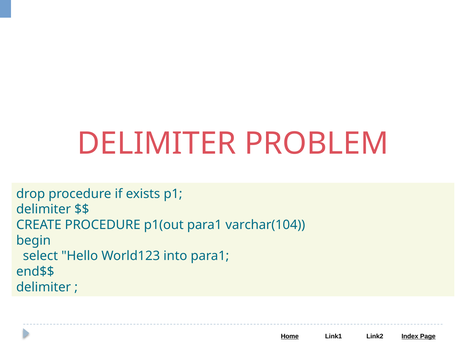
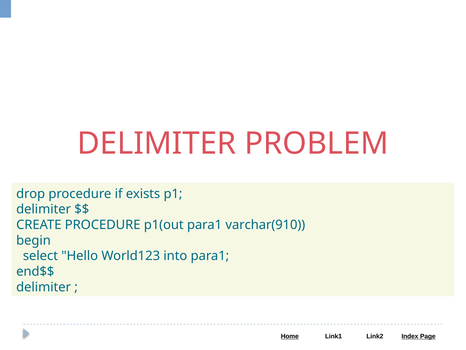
varchar(104: varchar(104 -> varchar(910 (265, 225)
